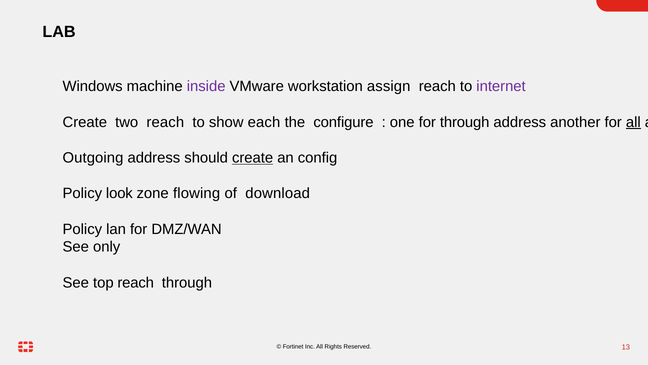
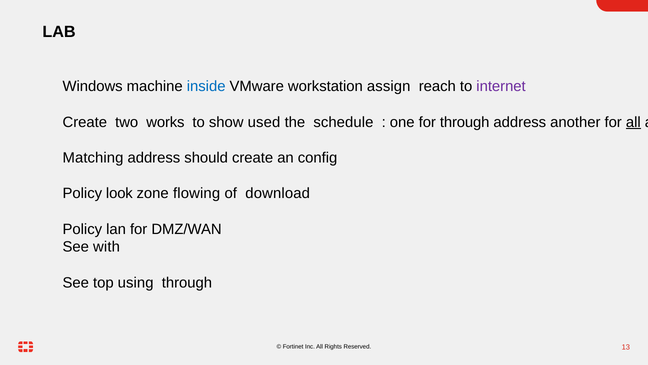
inside colour: purple -> blue (206, 86)
two reach: reach -> works (165, 122)
each: each -> used (264, 122)
configure: configure -> schedule (343, 122)
Outgoing: Outgoing -> Matching (93, 158)
create underline: present -> none (253, 158)
only: only -> with (107, 247)
top reach: reach -> using (136, 282)
